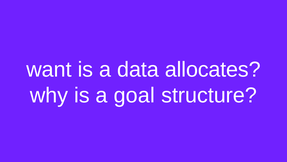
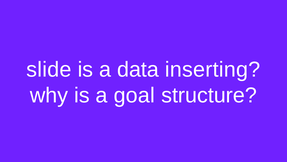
want: want -> slide (49, 69)
allocates: allocates -> inserting (213, 69)
